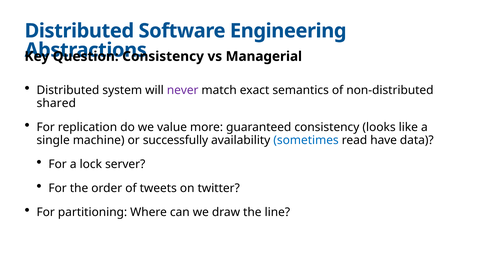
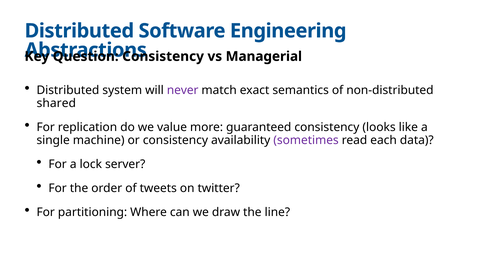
or successfully: successfully -> consistency (175, 140)
sometimes colour: blue -> purple (306, 140)
have: have -> each (384, 140)
